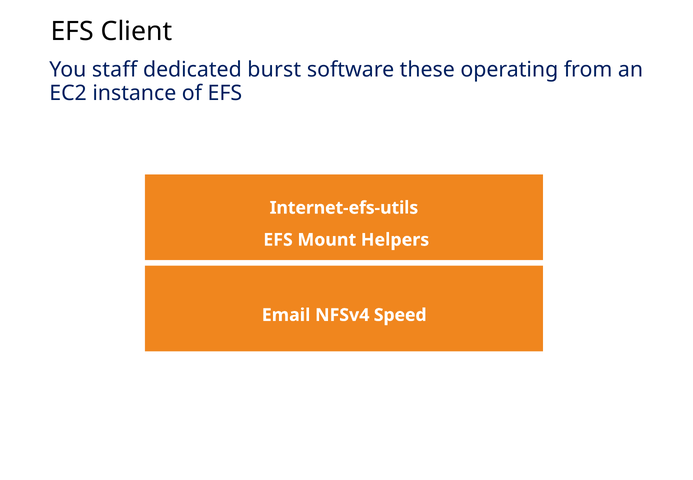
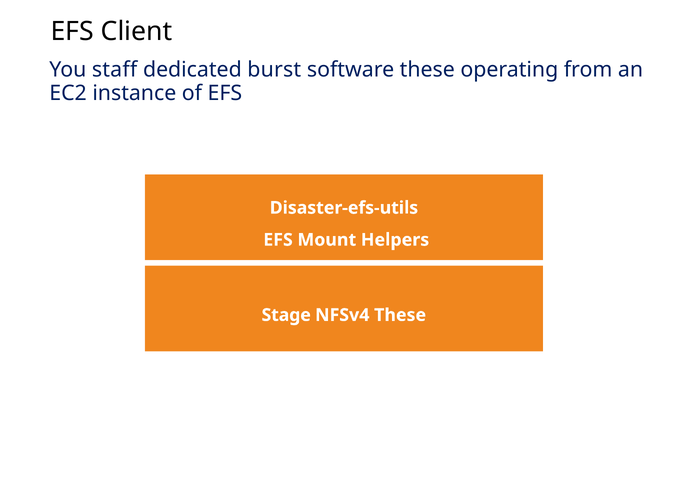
Internet-efs-utils: Internet-efs-utils -> Disaster-efs-utils (344, 208)
Email: Email -> Stage (286, 315)
NFSv4 Speed: Speed -> These (400, 315)
